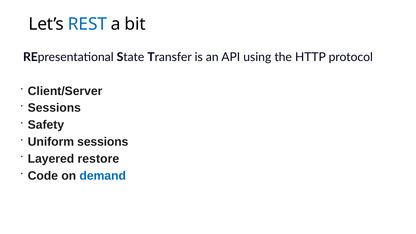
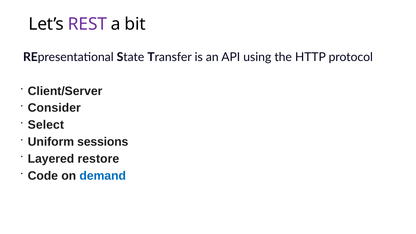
REST colour: blue -> purple (88, 24)
Sessions: Sessions -> Consider (54, 108)
Safety: Safety -> Select (46, 125)
